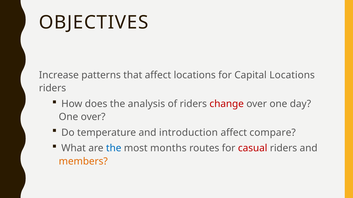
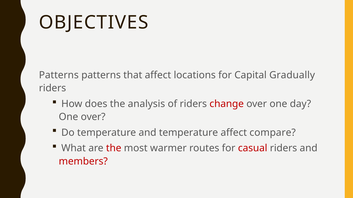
Increase: Increase -> Patterns (59, 75)
Capital Locations: Locations -> Gradually (292, 75)
and introduction: introduction -> temperature (188, 133)
the colour: blue -> red (114, 149)
months: months -> warmer (168, 149)
members colour: orange -> red (83, 162)
